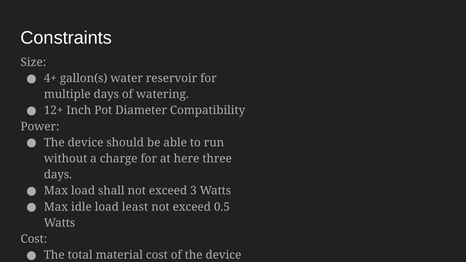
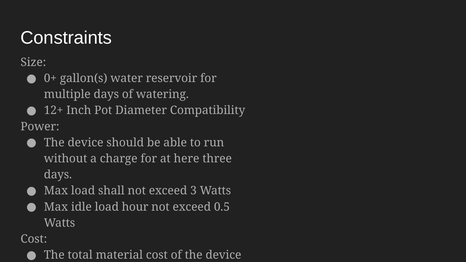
4+: 4+ -> 0+ (50, 78)
least: least -> hour (135, 207)
